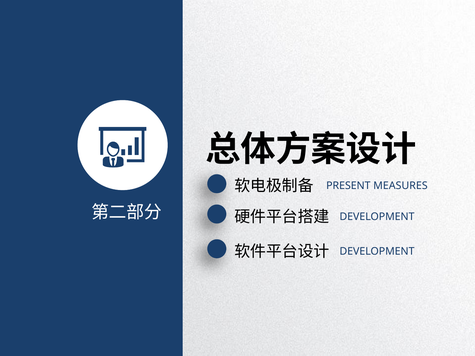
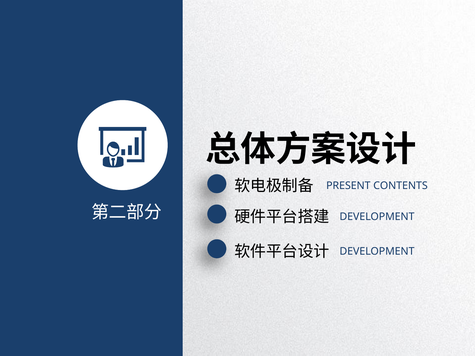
MEASURES: MEASURES -> CONTENTS (400, 186)
